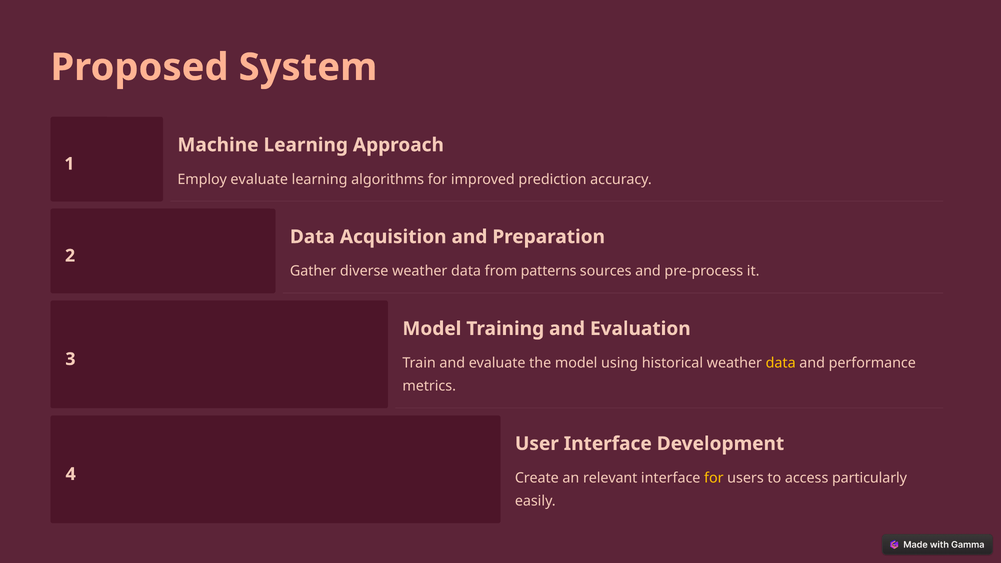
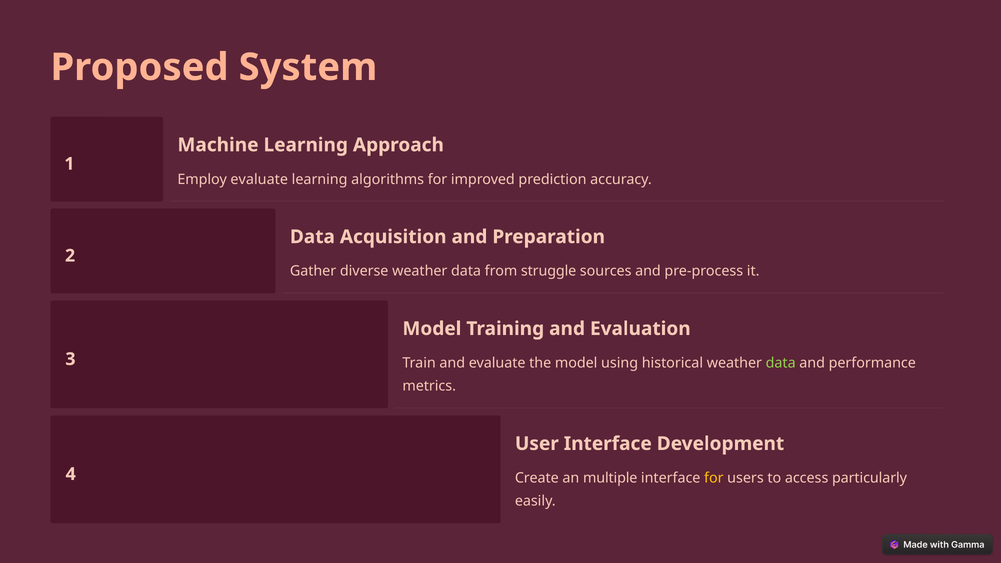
patterns: patterns -> struggle (549, 271)
data colour: yellow -> light green (781, 363)
relevant: relevant -> multiple (610, 478)
